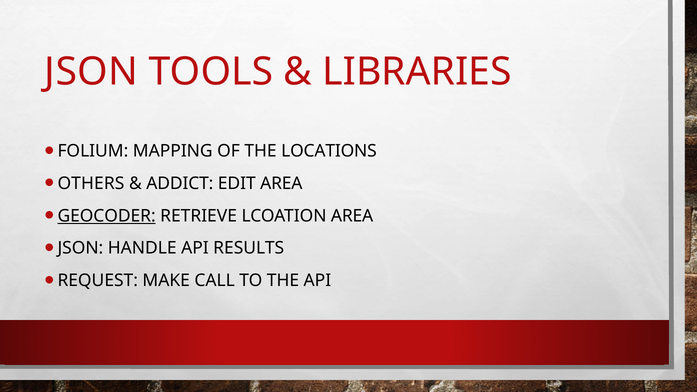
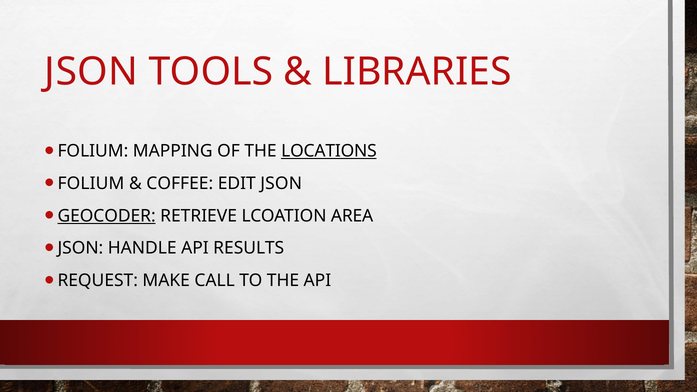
LOCATIONS underline: none -> present (329, 151)
OTHERS: OTHERS -> FOLIUM (91, 184)
ADDICT: ADDICT -> COFFEE (180, 184)
EDIT AREA: AREA -> JSON (281, 184)
